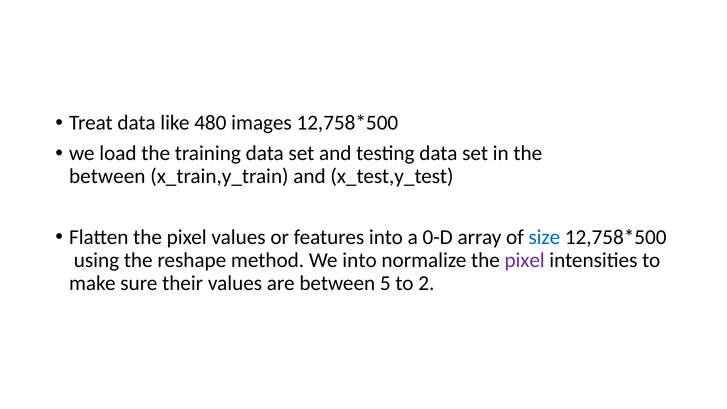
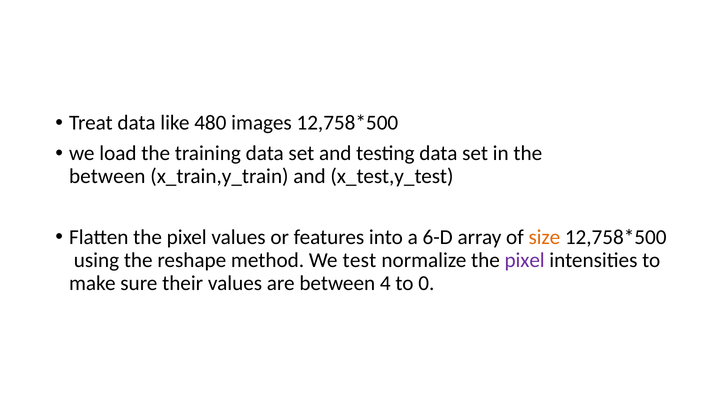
0-D: 0-D -> 6-D (438, 237)
size colour: blue -> orange (544, 237)
We into: into -> test (359, 260)
5: 5 -> 4 (385, 283)
2: 2 -> 0 (426, 283)
